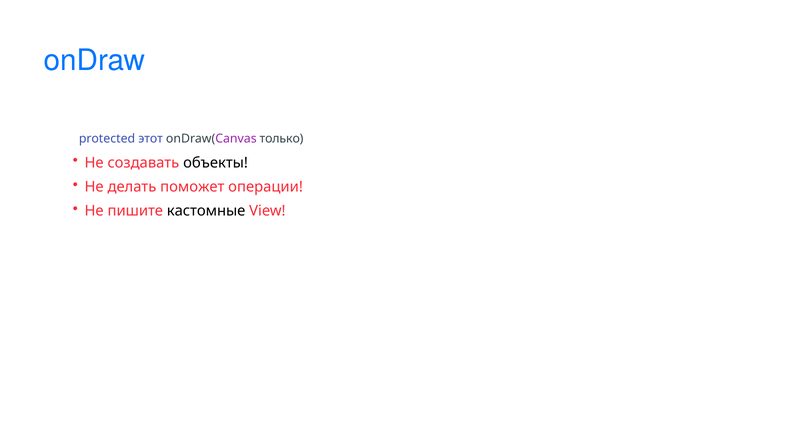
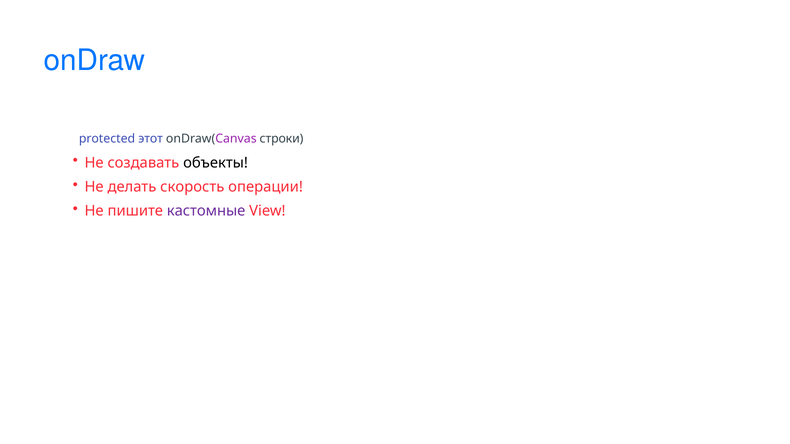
только: только -> строки (281, 139)
поможет: поможет -> скорость (192, 187)
кастомные colour: black -> purple (206, 211)
